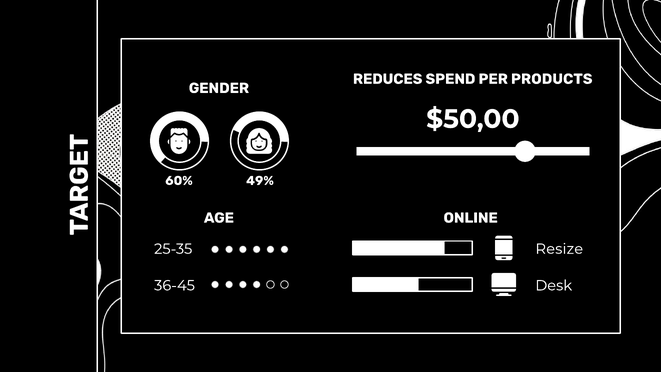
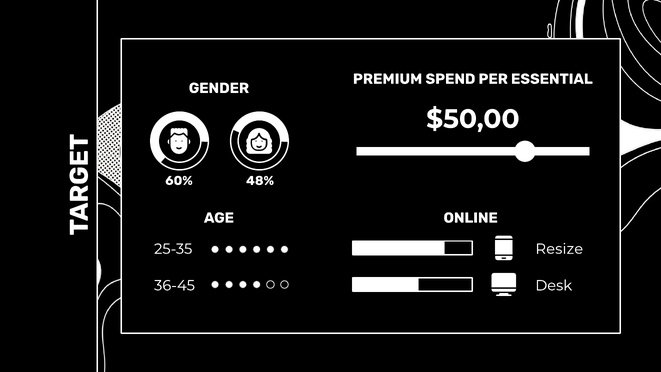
REDUCES: REDUCES -> PREMIUM (388, 79)
PRODUCTS: PRODUCTS -> ESSENTIAL (552, 79)
49%: 49% -> 48% (260, 181)
